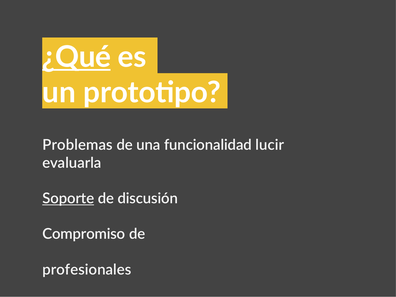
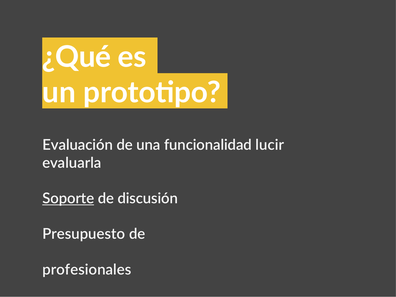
¿Qué underline: present -> none (76, 57)
Problemas: Problemas -> Evaluación (78, 145)
Compromiso: Compromiso -> Presupuesto (84, 234)
